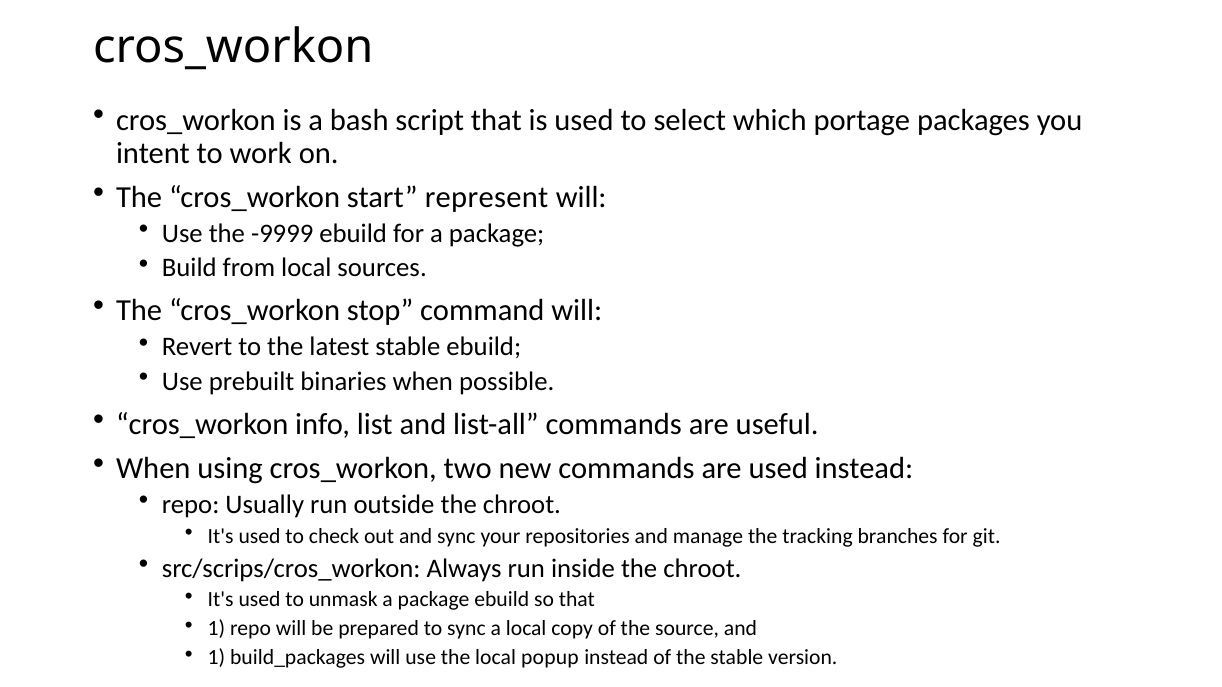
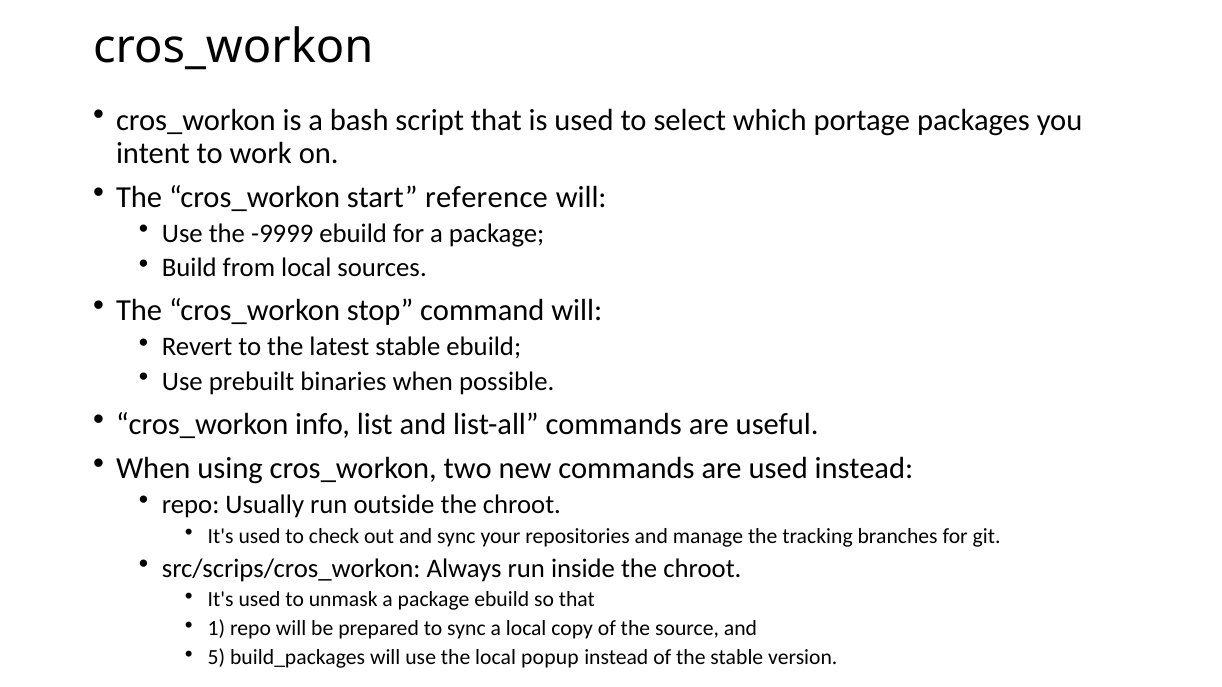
represent: represent -> reference (487, 197)
1: 1 -> 5 (216, 658)
